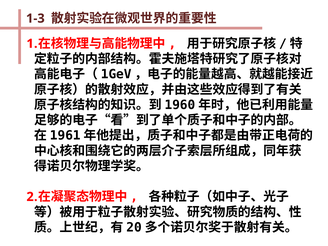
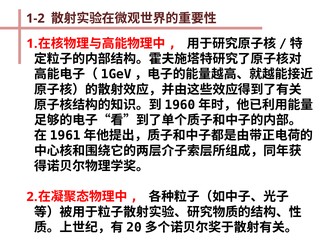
1-3: 1-3 -> 1-2 (35, 18)
